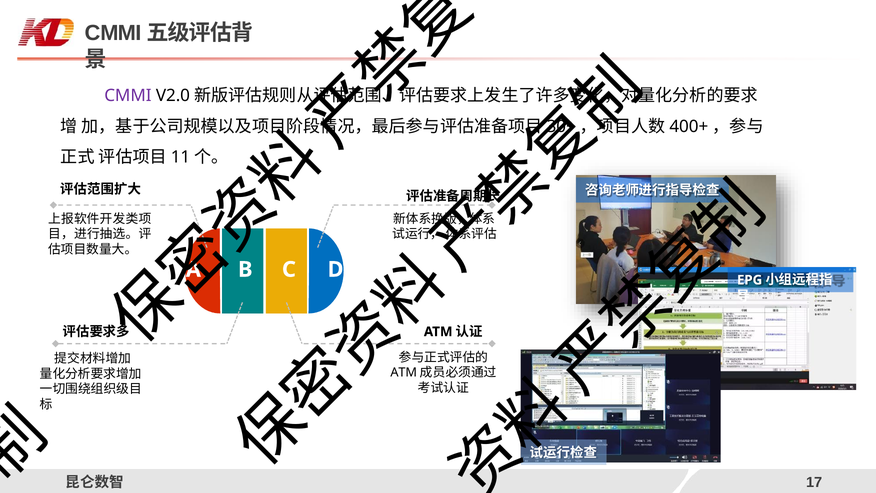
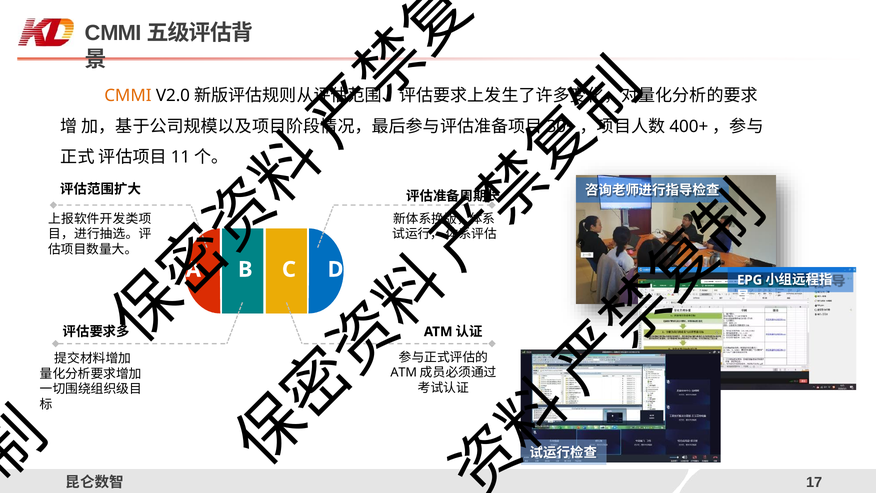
CMMI colour: purple -> orange (128, 96)
